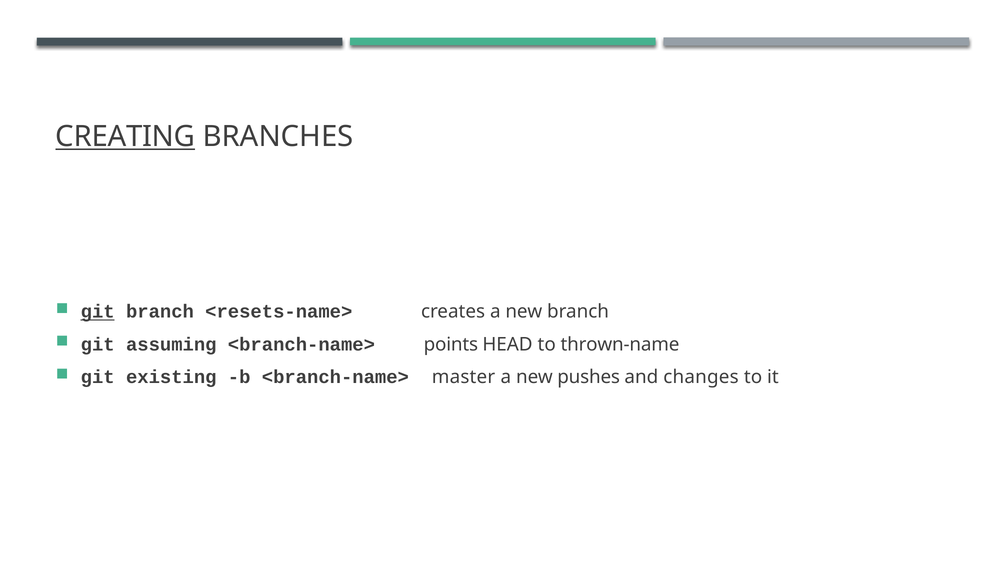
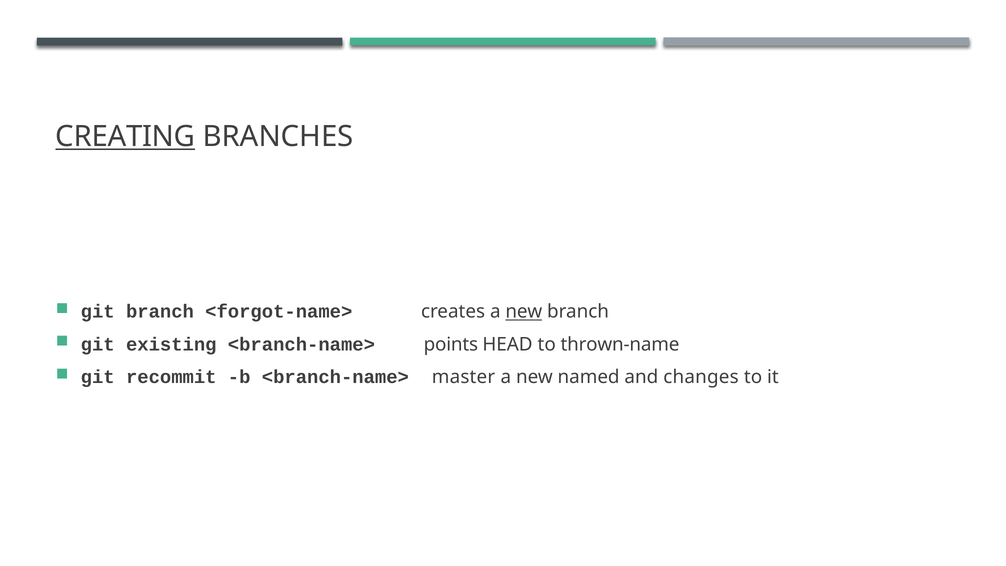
git underline: present -> none (98, 312)
<resets-name>: <resets-name> -> <forgot-name> (279, 312)
new underline: none -> present (524, 312)
assuming: assuming -> existing (171, 344)
existing: existing -> recommit (171, 377)
pushes: pushes -> named (589, 377)
